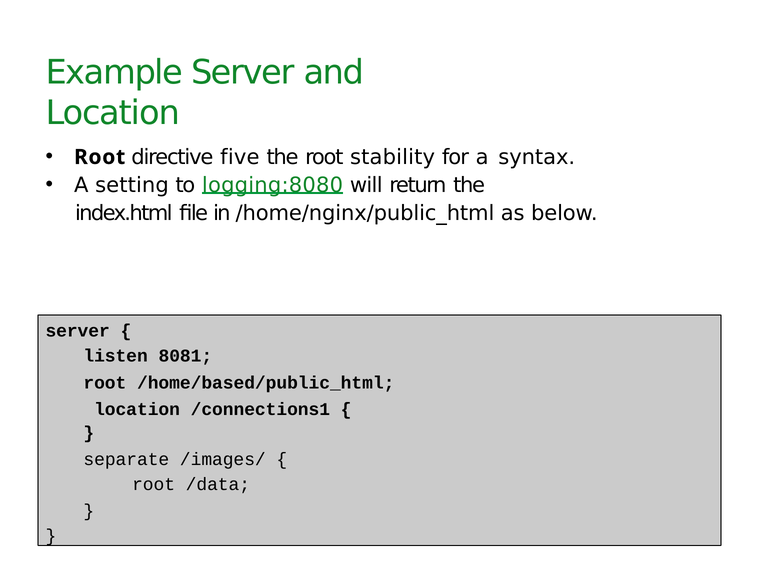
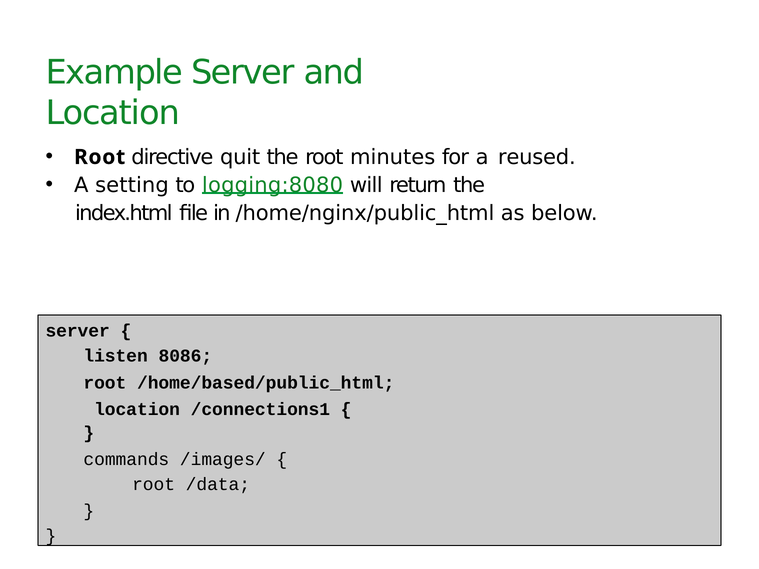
five: five -> quit (240, 157)
stability: stability -> minutes (393, 157)
syntax: syntax -> reused (537, 157)
8081: 8081 -> 8086 (185, 356)
separate: separate -> commands (126, 459)
